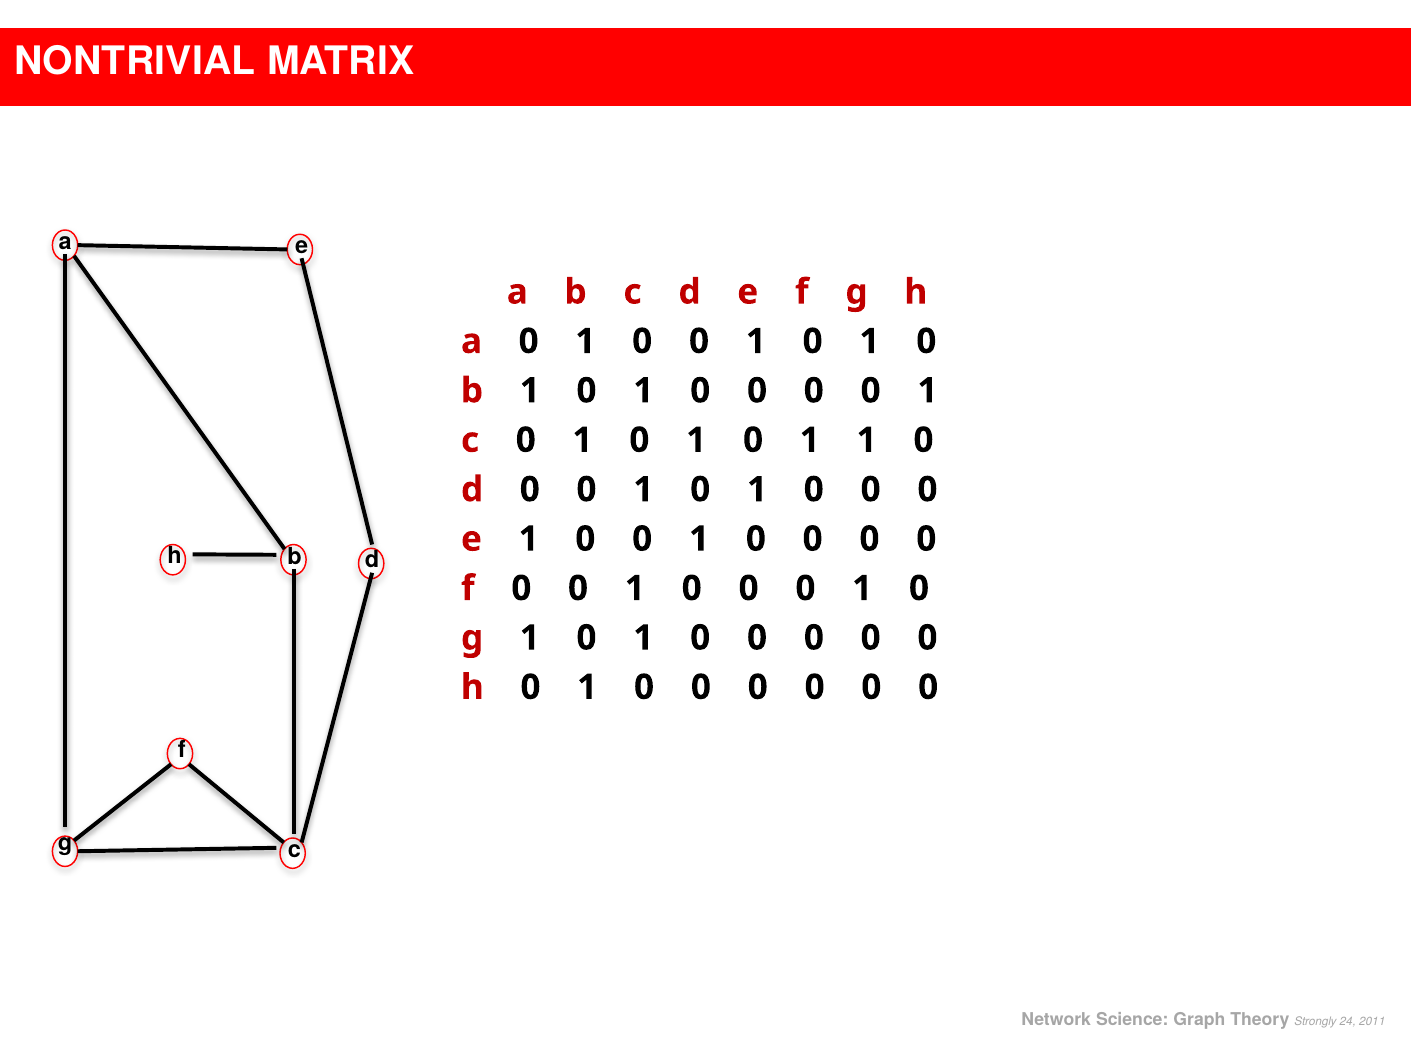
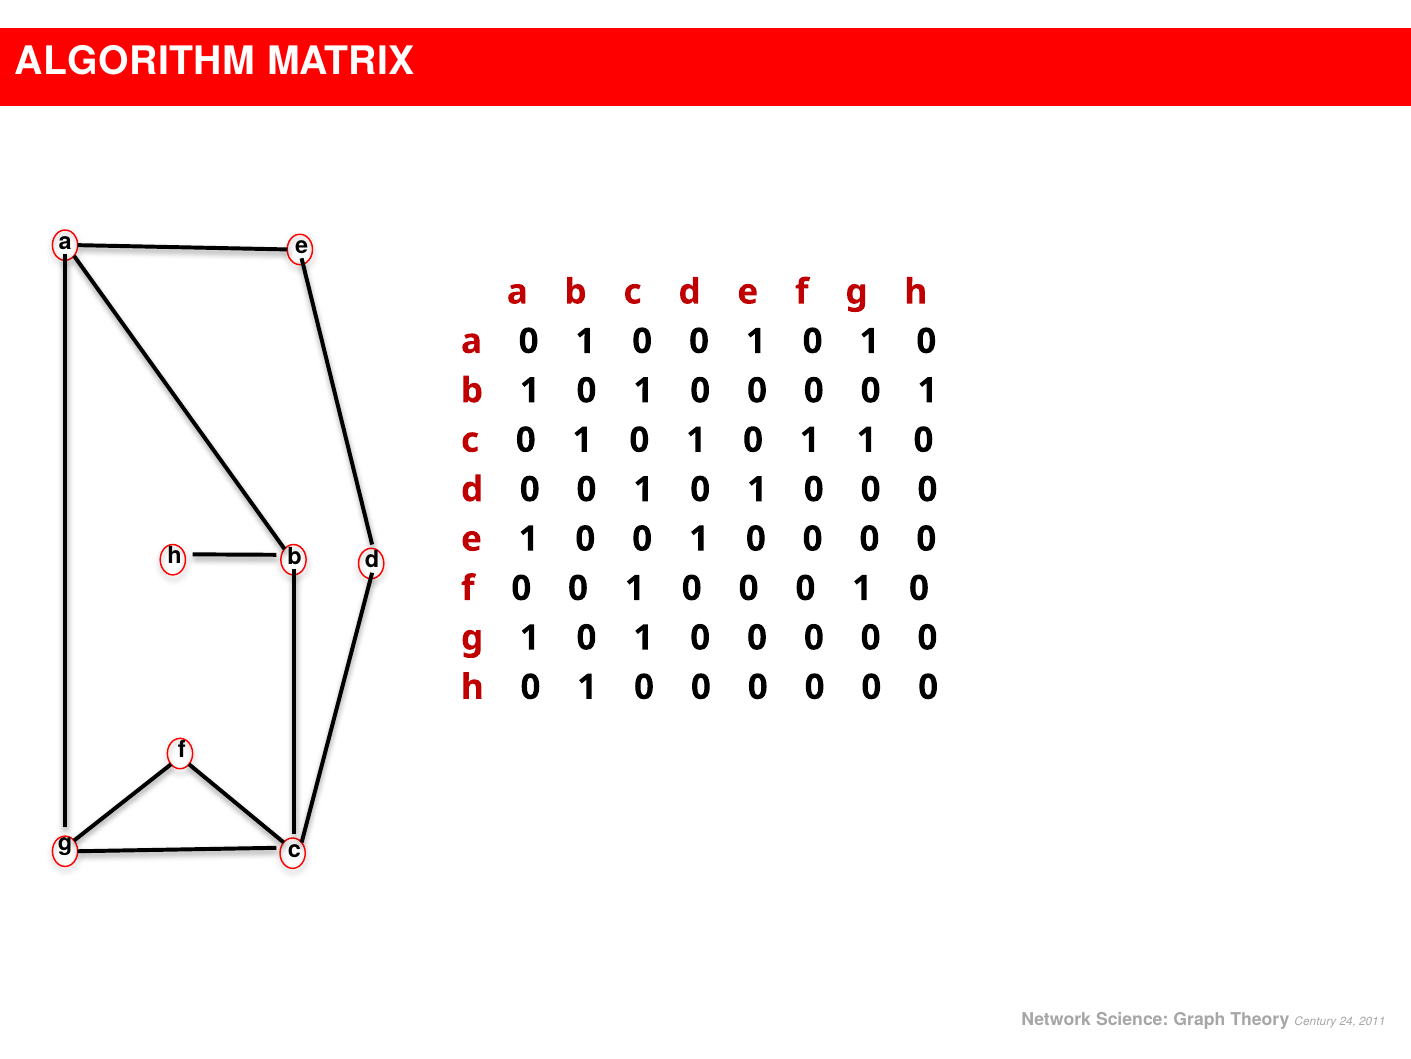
NONTRIVIAL: NONTRIVIAL -> ALGORITHM (135, 62)
Strongly: Strongly -> Century (1315, 1021)
